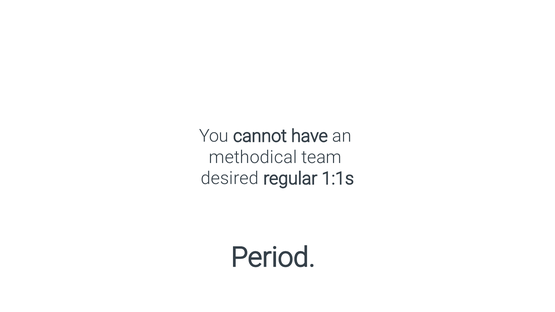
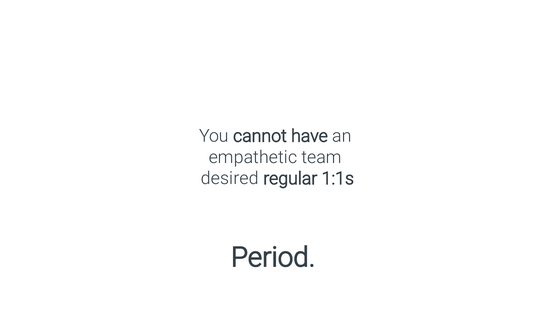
methodical: methodical -> empathetic (253, 157)
